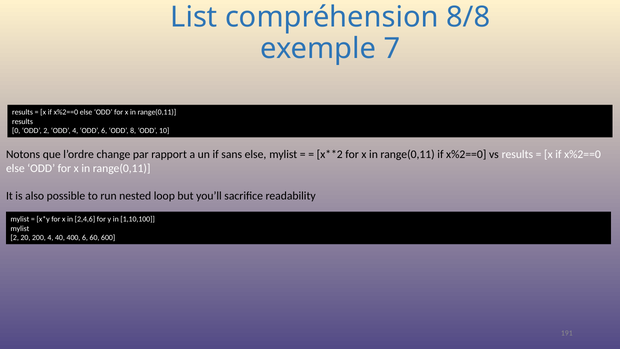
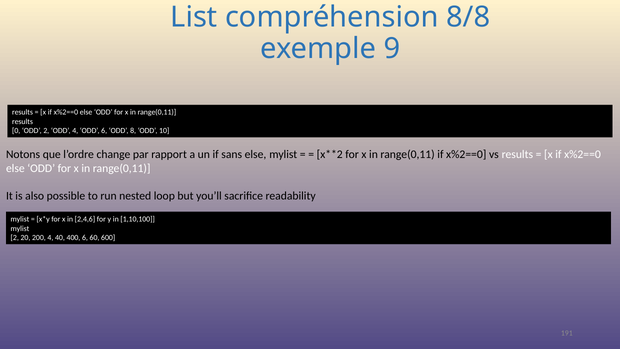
7: 7 -> 9 (392, 49)
